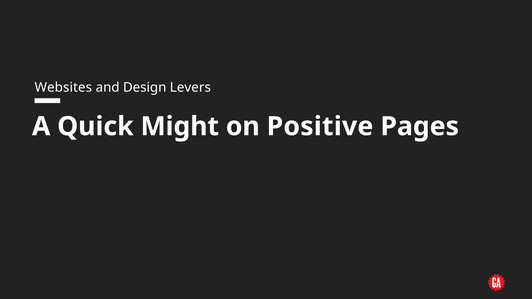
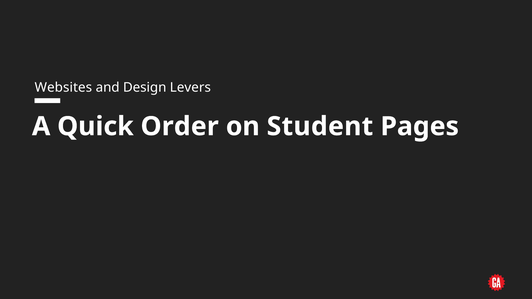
Might: Might -> Order (180, 127)
Positive: Positive -> Student (320, 127)
